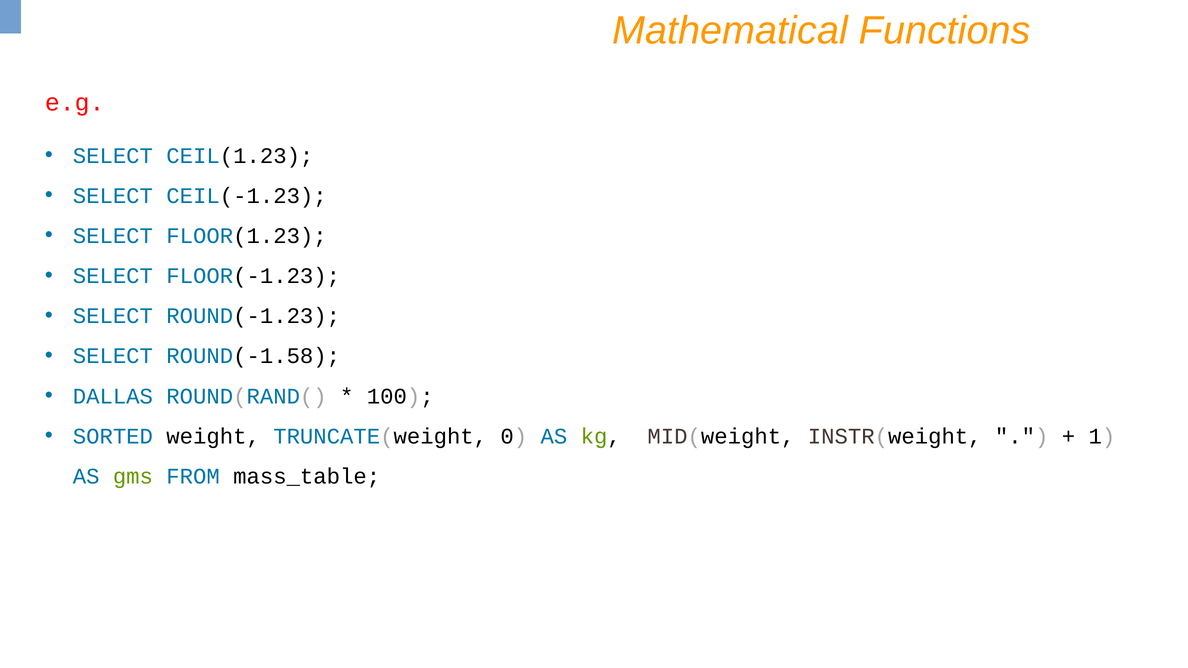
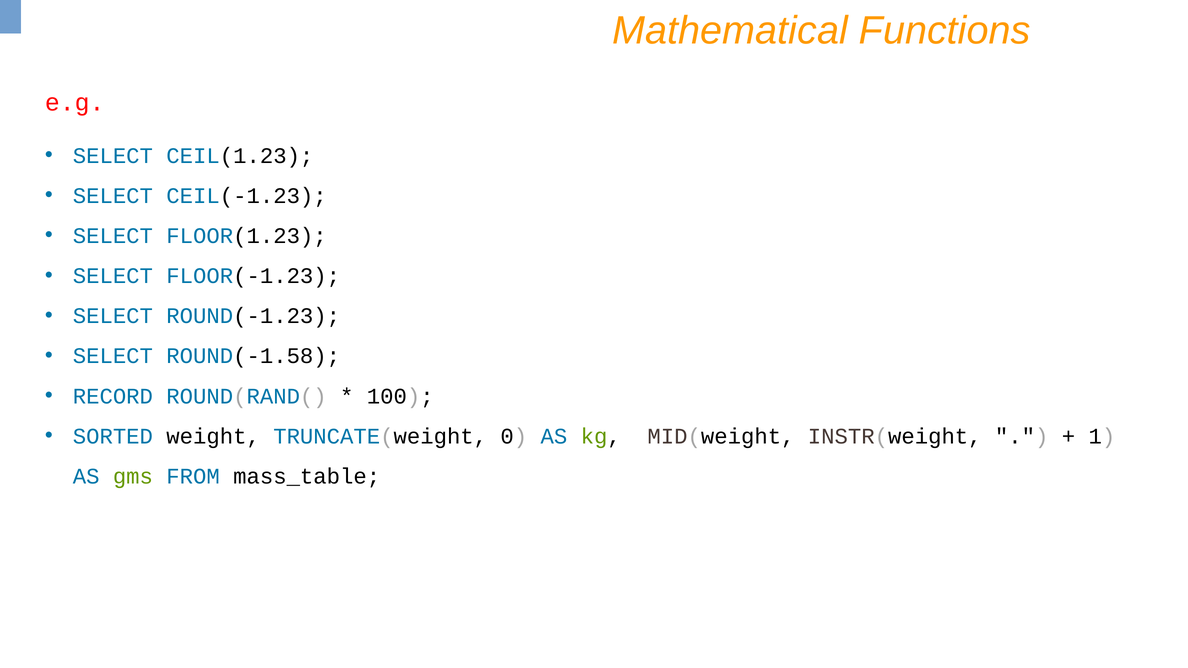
DALLAS: DALLAS -> RECORD (113, 396)
